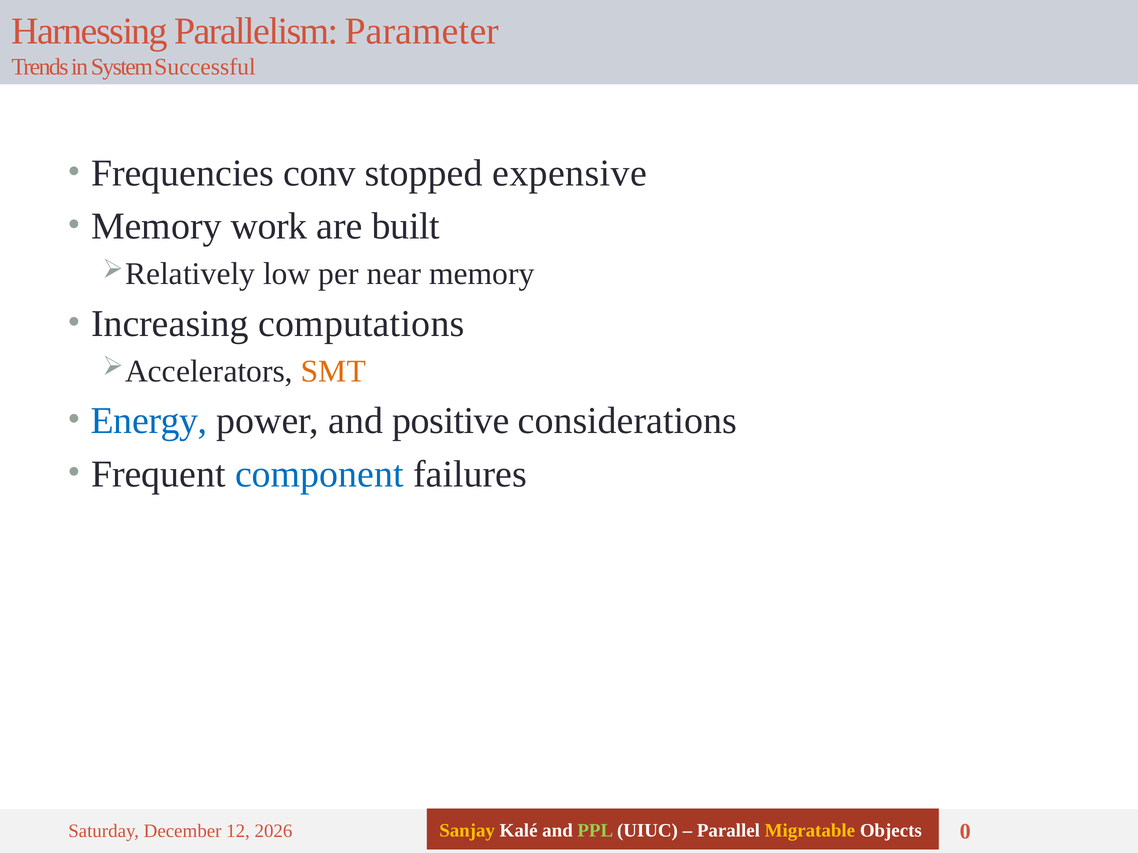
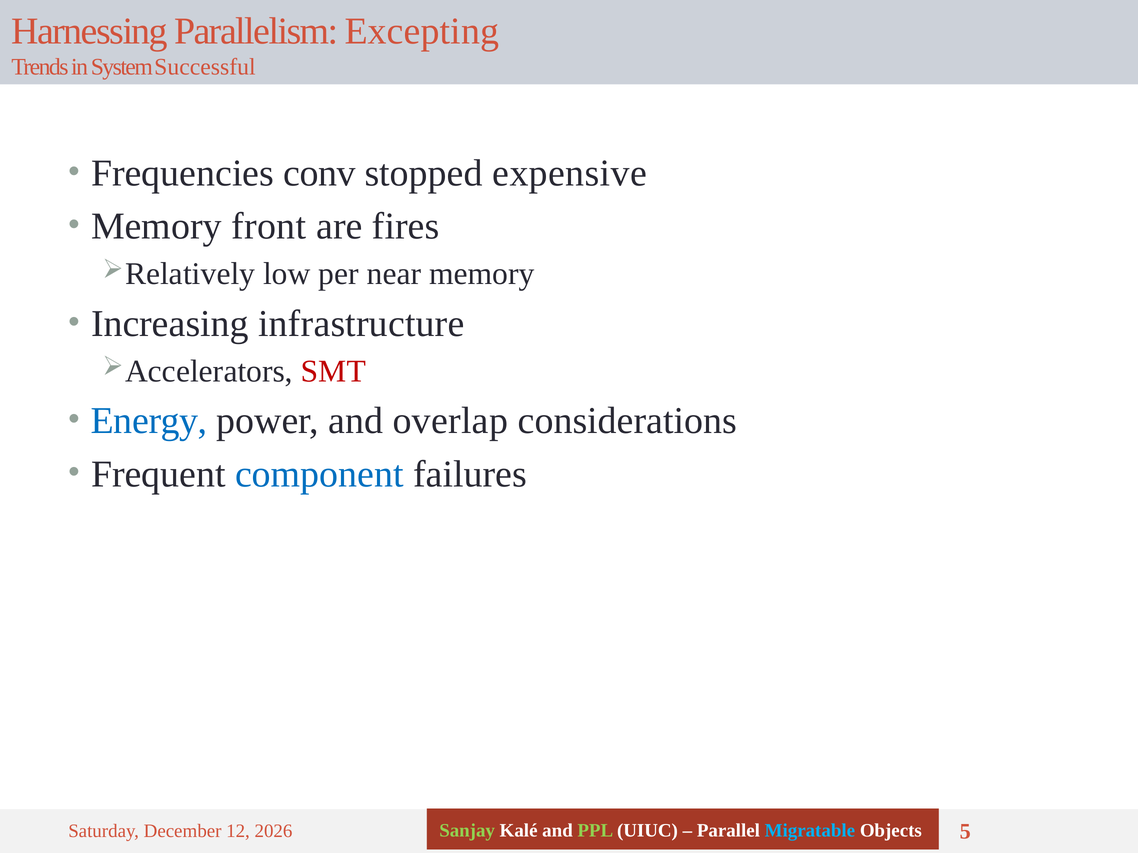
Parameter: Parameter -> Excepting (422, 31)
work: work -> front (269, 226)
built: built -> fires (406, 226)
computations: computations -> infrastructure (361, 324)
SMT colour: orange -> red (333, 371)
positive: positive -> overlap (450, 421)
Sanjay colour: yellow -> light green (467, 831)
Migratable colour: yellow -> light blue (810, 831)
0: 0 -> 5 (965, 832)
